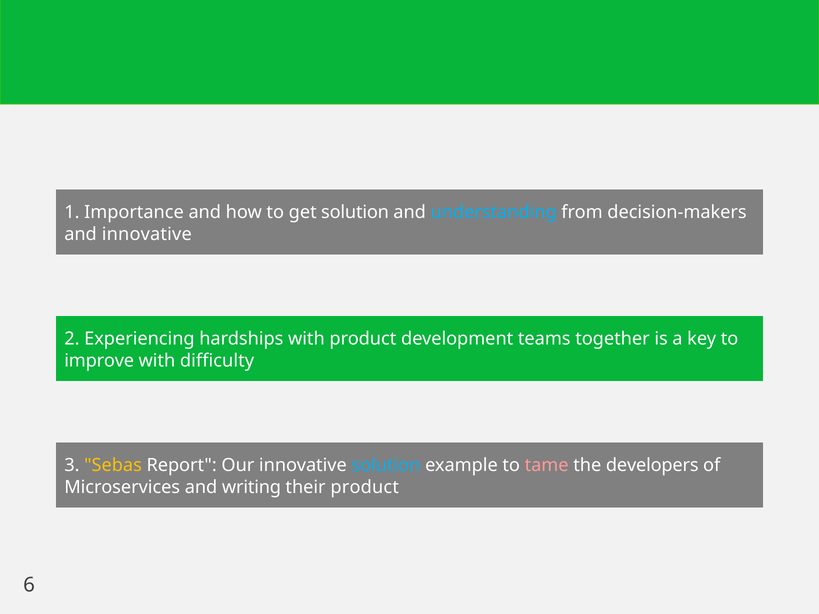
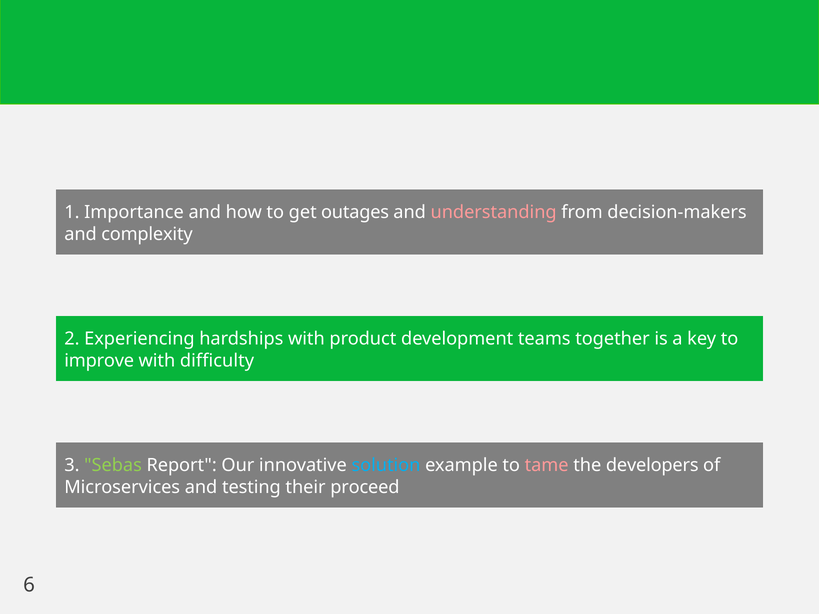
get solution: solution -> outages (355, 213)
understanding colour: light blue -> pink (494, 213)
and innovative: innovative -> complexity (147, 234)
Sebas colour: yellow -> light green (113, 465)
writing: writing -> testing (251, 487)
their product: product -> proceed (365, 487)
